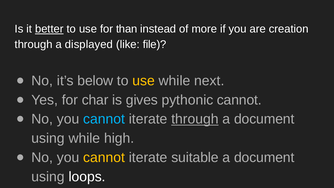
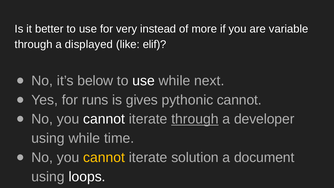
better underline: present -> none (49, 29)
than: than -> very (127, 29)
creation: creation -> variable (289, 29)
file: file -> elif (155, 44)
use colour: yellow -> white (144, 81)
char: char -> runs (95, 100)
cannot colour: light blue -> white (104, 119)
document: document -> developer (264, 119)
high: high -> time (119, 138)
suitable: suitable -> solution (195, 157)
